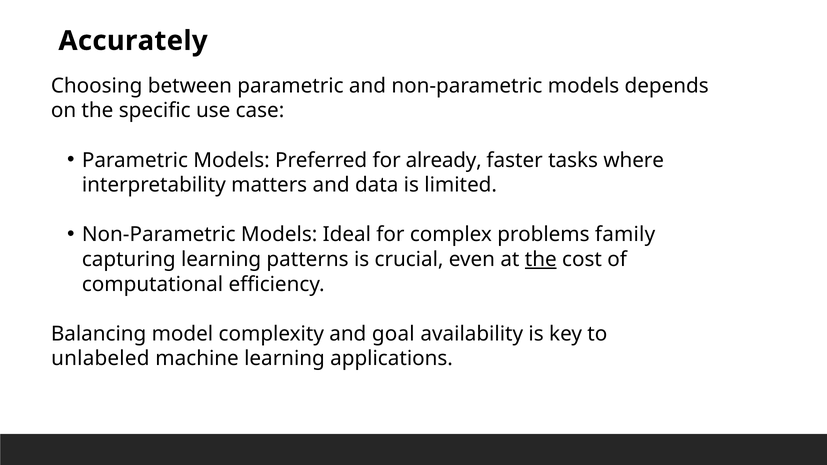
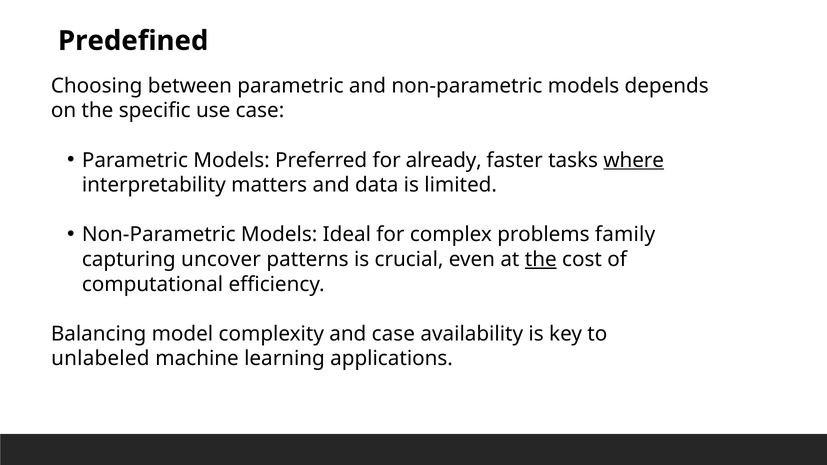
Accurately: Accurately -> Predefined (133, 41)
where underline: none -> present (634, 160)
capturing learning: learning -> uncover (221, 259)
and goal: goal -> case (393, 334)
